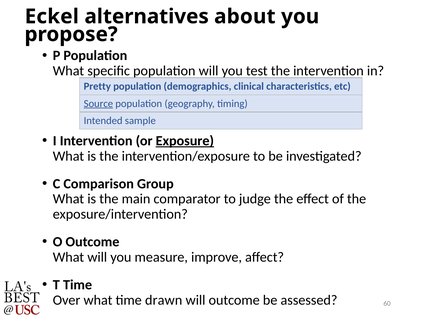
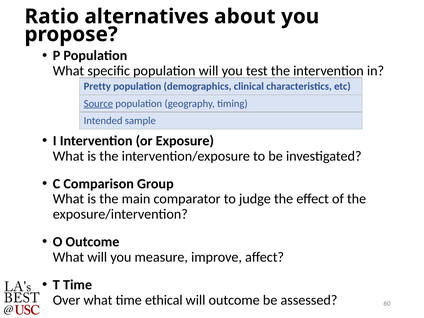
Eckel: Eckel -> Ratio (52, 16)
Exposure underline: present -> none (185, 141)
drawn: drawn -> ethical (164, 300)
